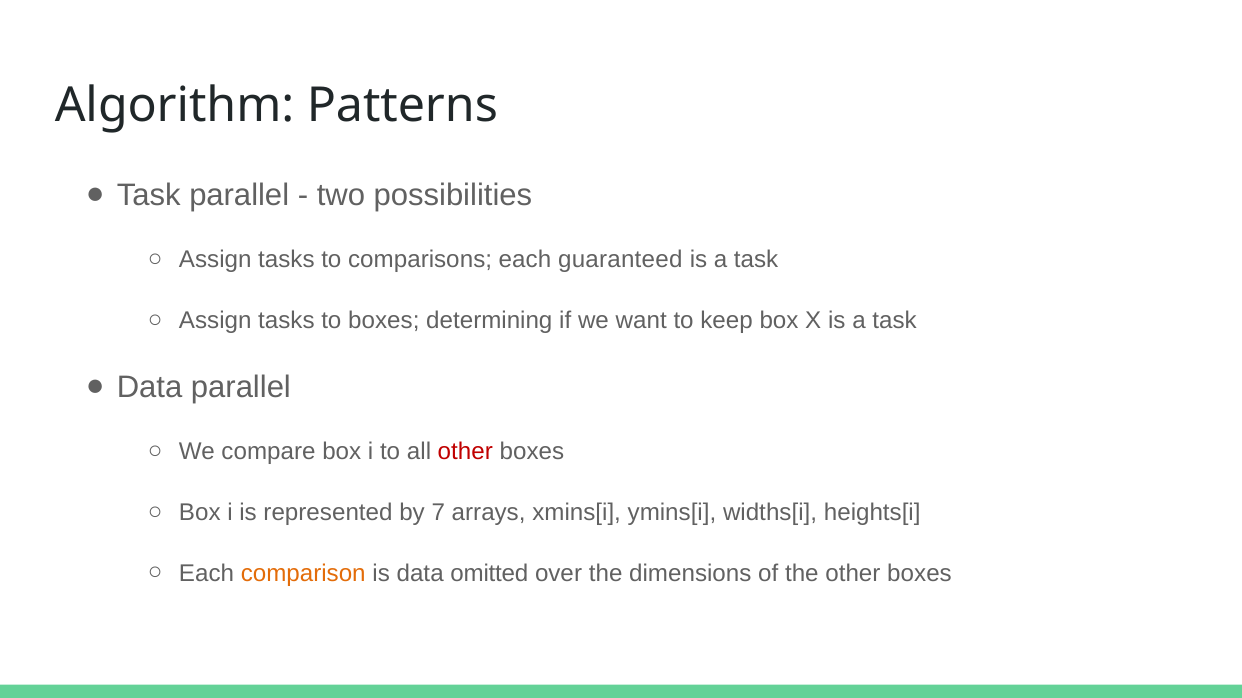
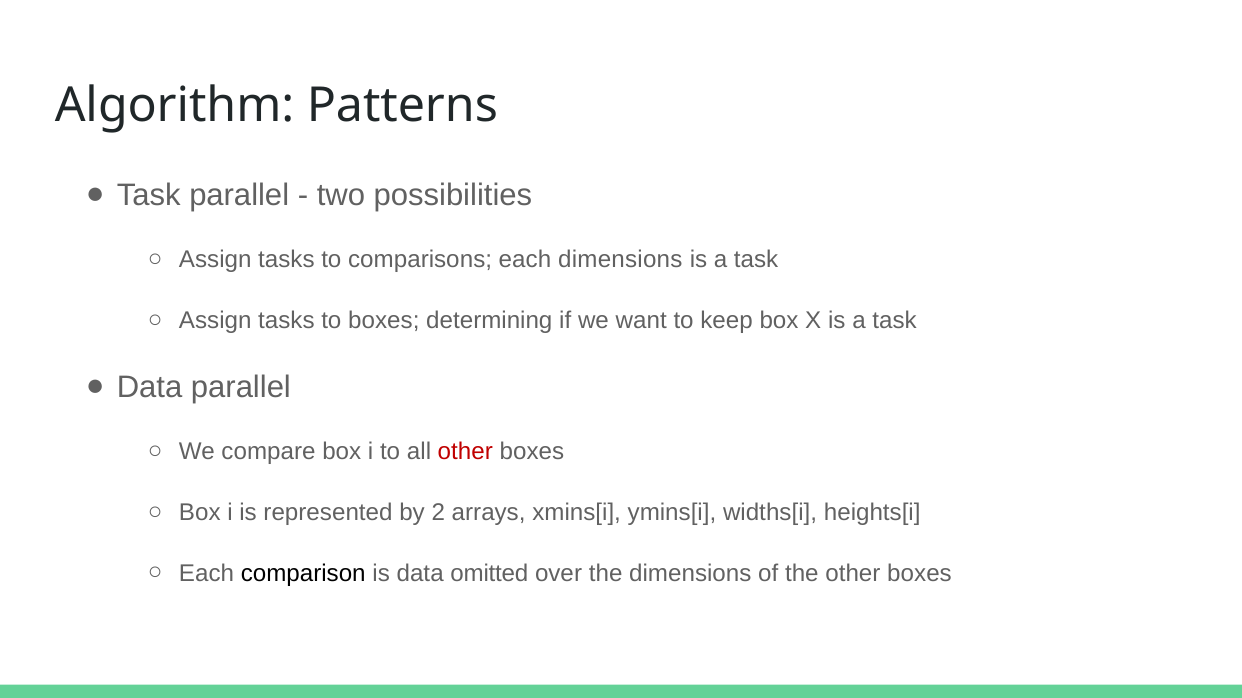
each guaranteed: guaranteed -> dimensions (620, 260)
7: 7 -> 2 (438, 513)
comparison colour: orange -> black (303, 574)
